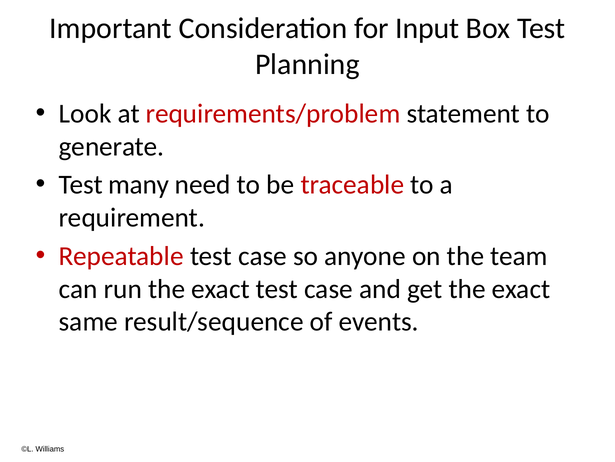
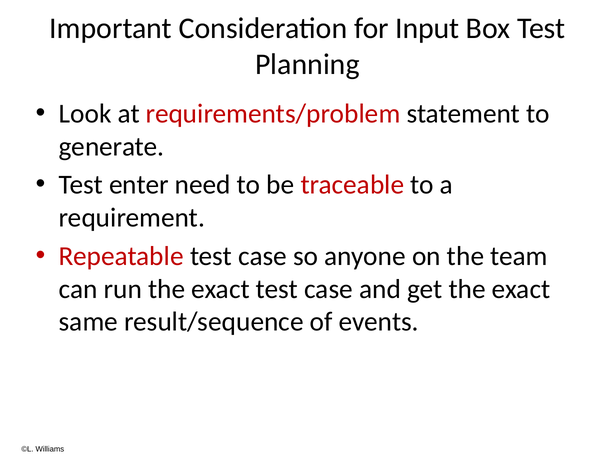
many: many -> enter (139, 185)
